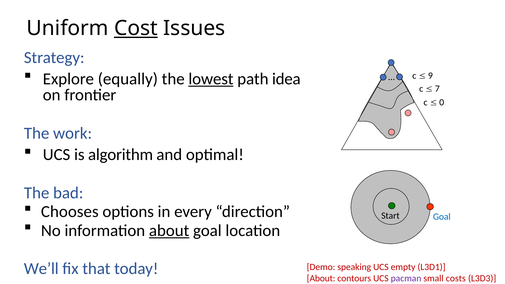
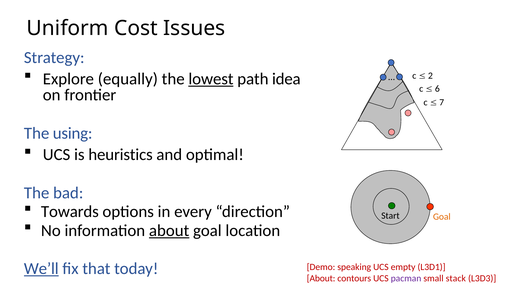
Cost underline: present -> none (136, 28)
9: 9 -> 2 (430, 76)
7: 7 -> 6 (437, 89)
0: 0 -> 7 (442, 102)
work: work -> using (73, 133)
algorithm: algorithm -> heuristics (121, 155)
Chooses: Chooses -> Towards (70, 212)
Goal colour: blue -> orange (442, 217)
We’ll underline: none -> present (41, 269)
costs: costs -> stack (456, 278)
